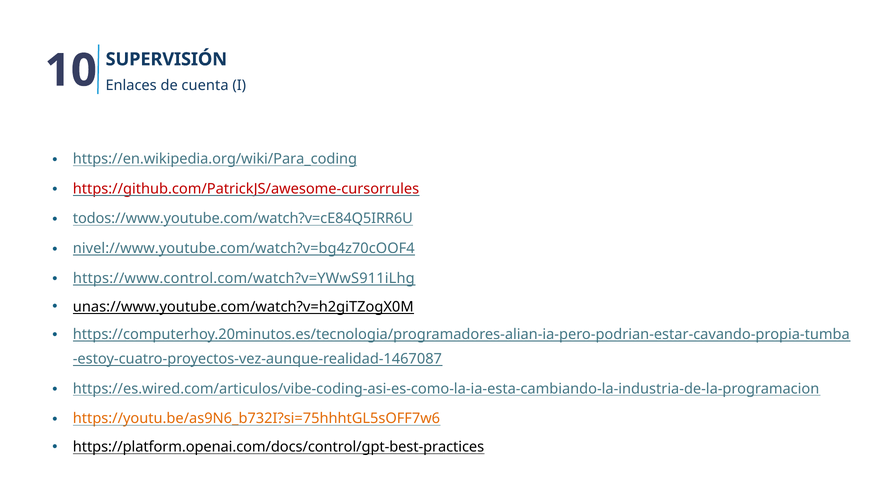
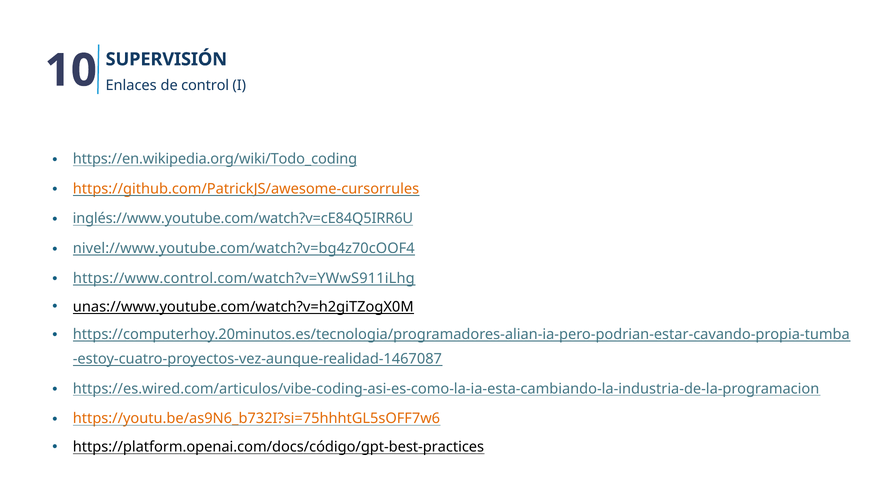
cuenta: cuenta -> control (205, 85)
https://en.wikipedia.org/wiki/Para_coding: https://en.wikipedia.org/wiki/Para_coding -> https://en.wikipedia.org/wiki/Todo_coding (215, 159)
https://github.com/PatrickJS/awesome-cursorrules colour: red -> orange (246, 189)
todos://www.youtube.com/watch?v=cE84Q5IRR6U: todos://www.youtube.com/watch?v=cE84Q5IRR6U -> inglés://www.youtube.com/watch?v=cE84Q5IRR6U (243, 219)
https://platform.openai.com/docs/control/gpt-best-practices: https://platform.openai.com/docs/control/gpt-best-practices -> https://platform.openai.com/docs/código/gpt-best-practices (278, 447)
